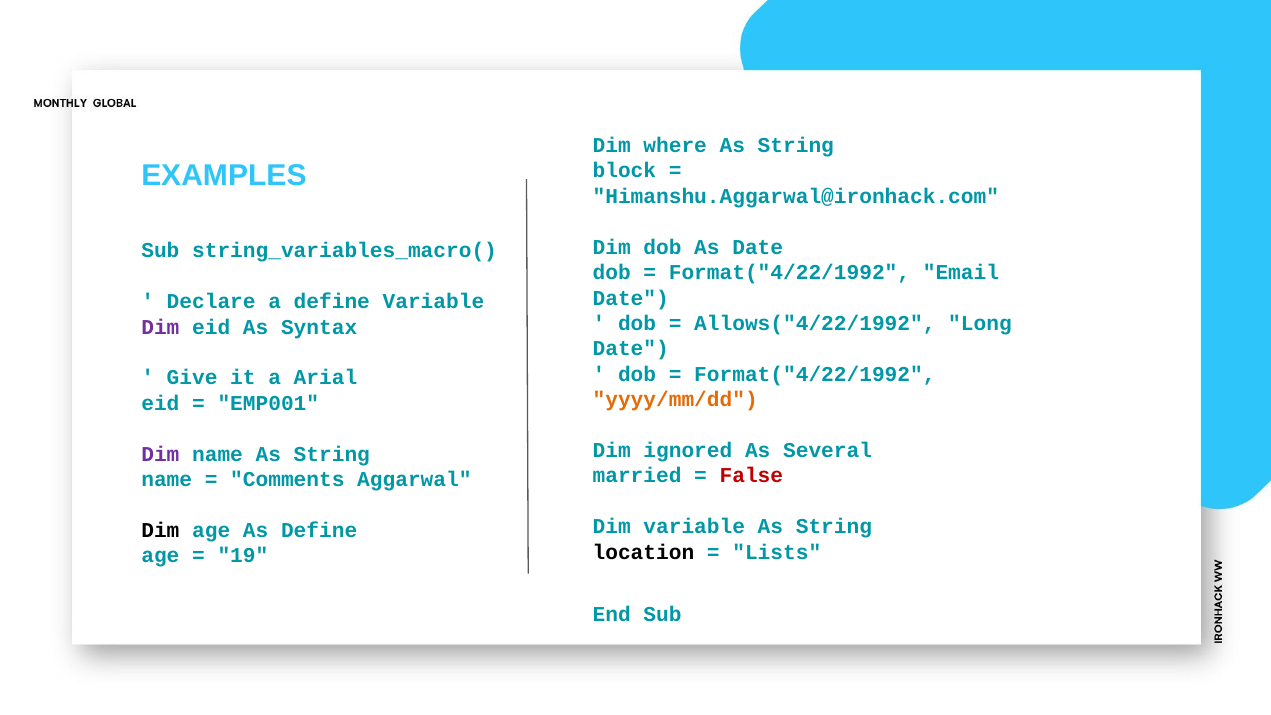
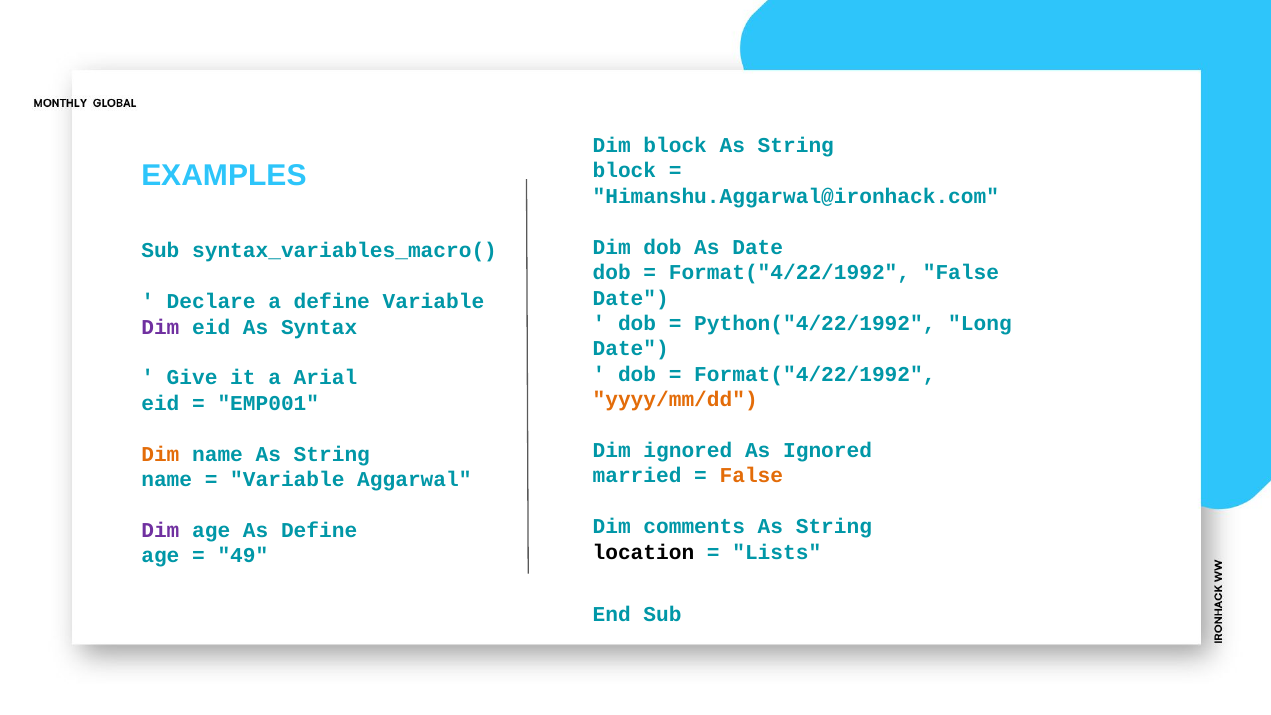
Dim where: where -> block (675, 145)
string_variables_macro(: string_variables_macro( -> syntax_variables_macro( (345, 251)
Format("4/22/1992 Email: Email -> False (961, 273)
Allows("4/22/1992: Allows("4/22/1992 -> Python("4/22/1992 (815, 323)
As Several: Several -> Ignored (828, 451)
Dim colour: purple -> orange (160, 454)
False colour: red -> orange (751, 476)
Comments: Comments -> Variable (287, 480)
Dim variable: variable -> comments (694, 527)
Dim colour: black -> purple (160, 530)
19: 19 -> 49 (243, 556)
